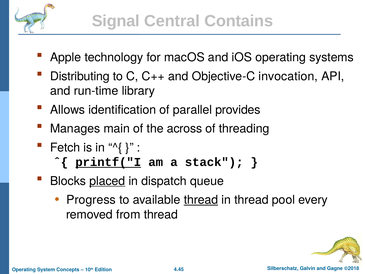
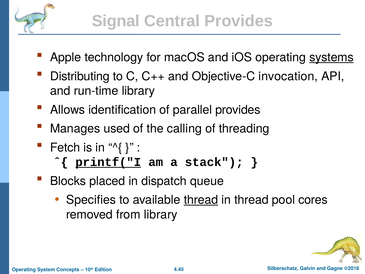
Central Contains: Contains -> Provides (239, 21)
systems underline: none -> present (331, 57)
main: main -> used (117, 129)
across: across -> calling (184, 129)
placed underline: present -> none (107, 181)
Progress: Progress -> Specifies (91, 200)
every: every -> cores (313, 200)
from thread: thread -> library (161, 214)
